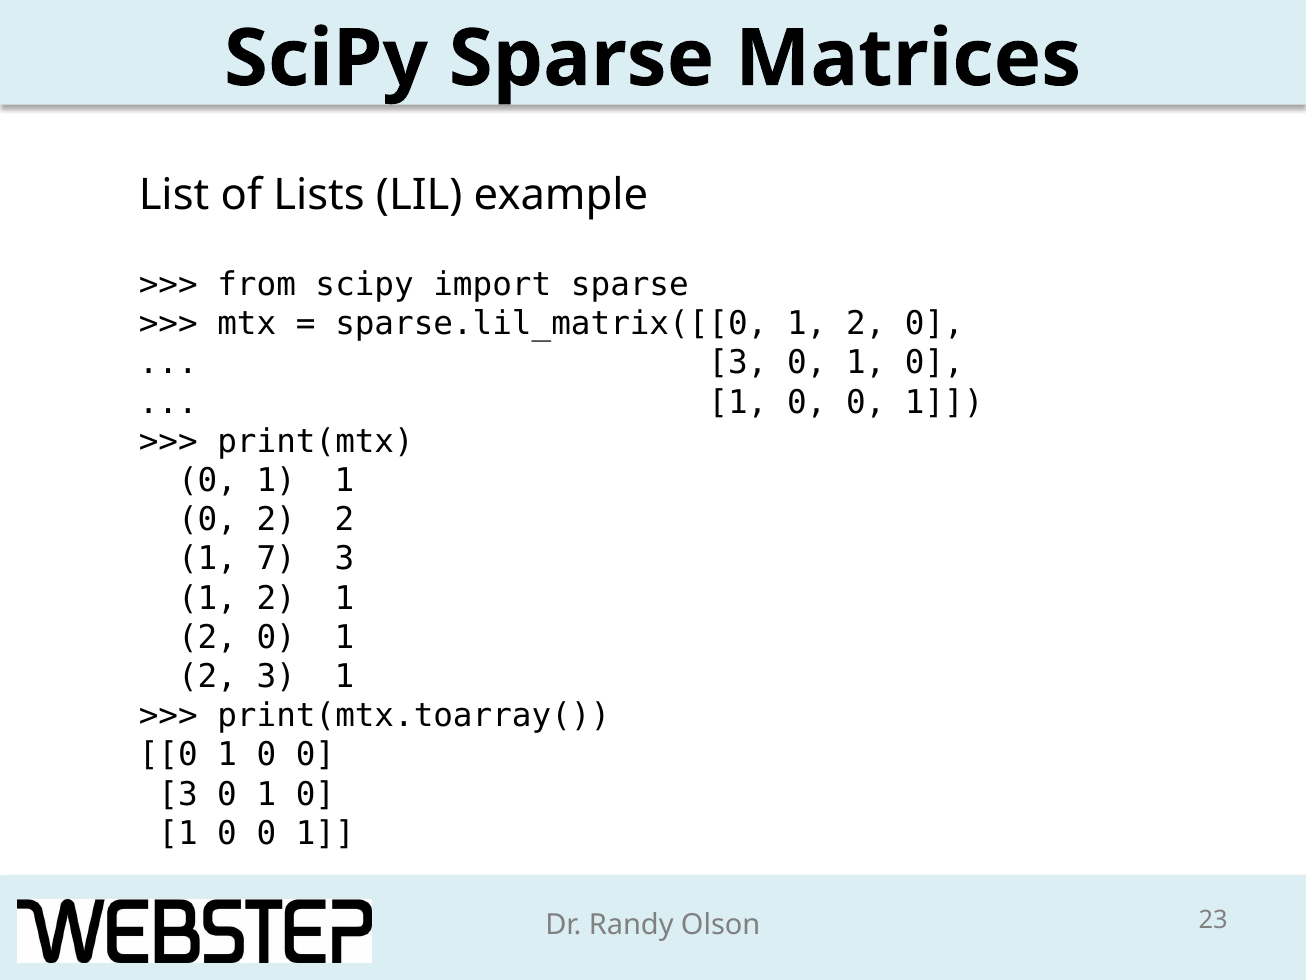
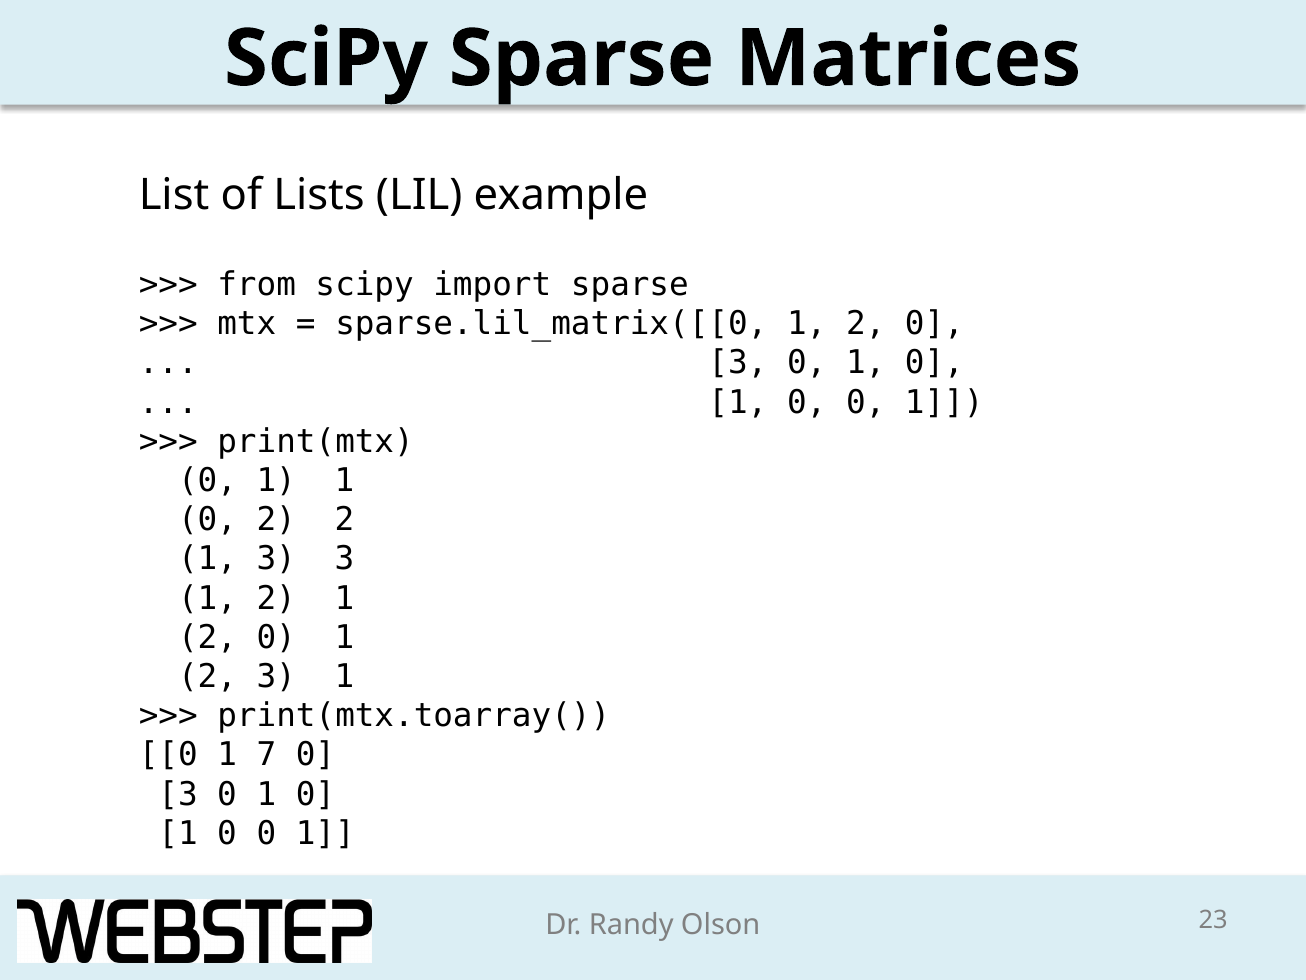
1 7: 7 -> 3 (276, 559)
0: 0 -> 7 (266, 755)
